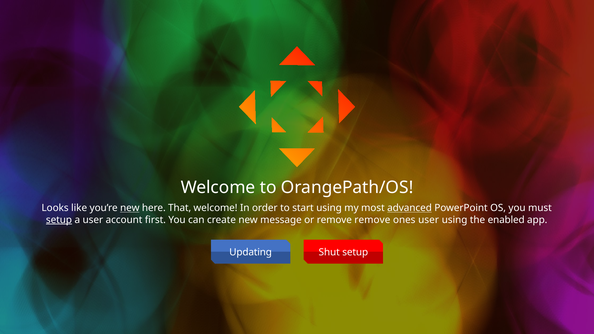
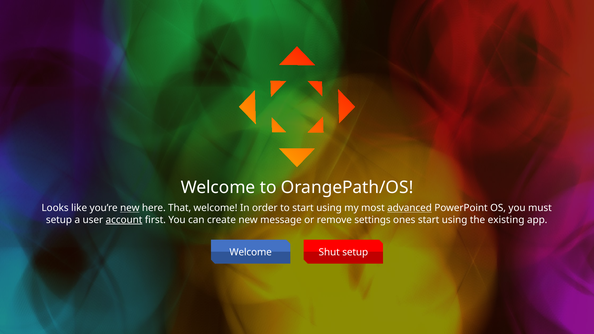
setup underline: present -> none (59, 220)
account underline: none -> present (124, 220)
remove remove: remove -> settings (372, 220)
ones user: user -> start (429, 220)
enabled: enabled -> existing (506, 220)
Updating: Updating -> Welcome (251, 252)
